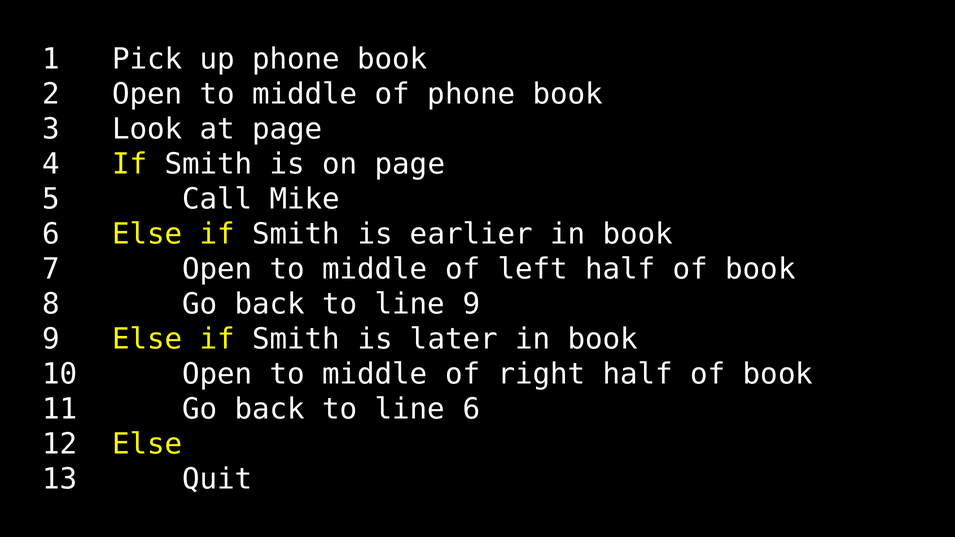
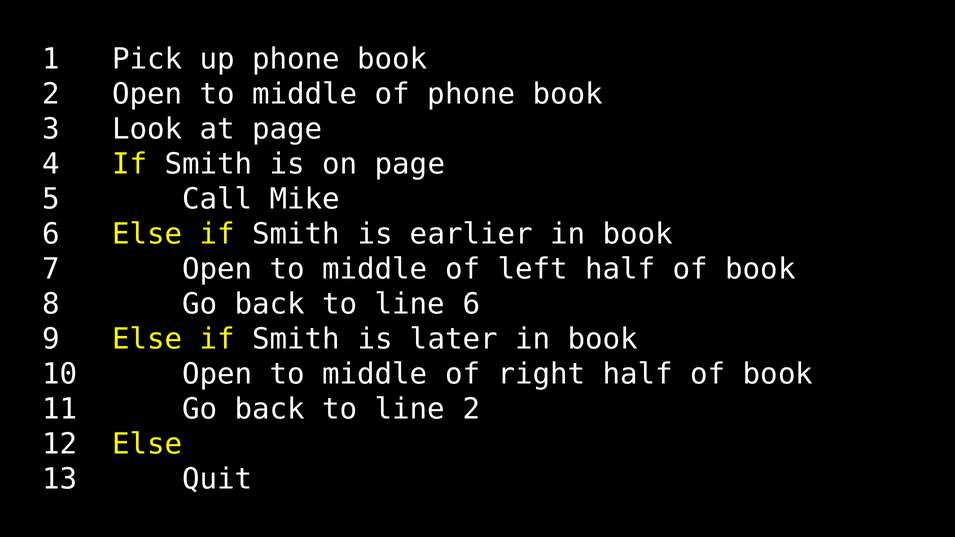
line 9: 9 -> 6 (471, 304)
line 6: 6 -> 2 (471, 409)
